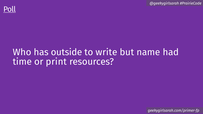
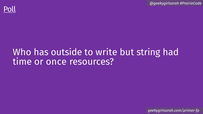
name: name -> string (148, 52)
print: print -> once (56, 62)
